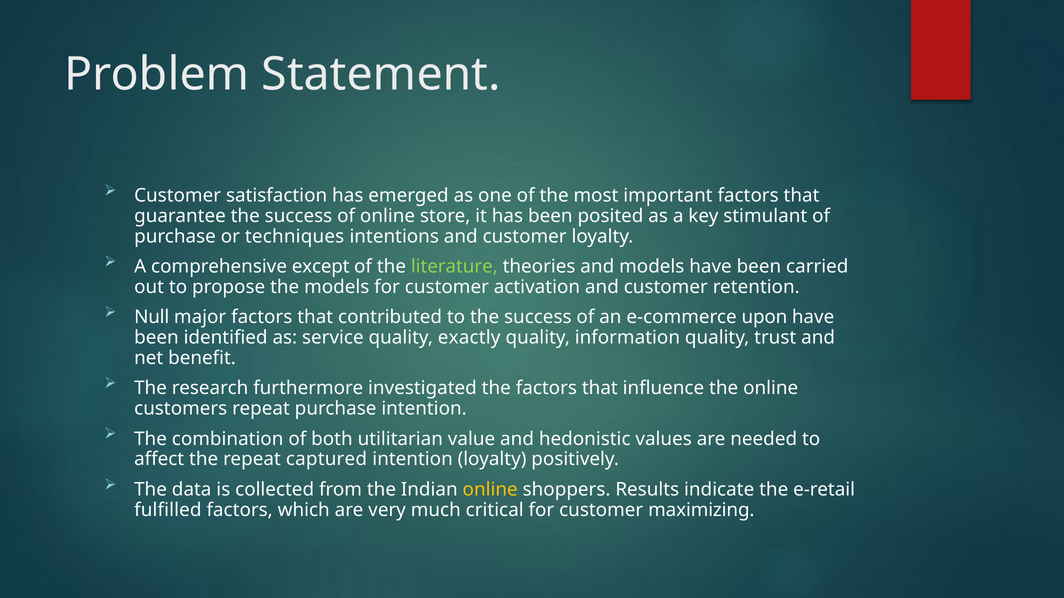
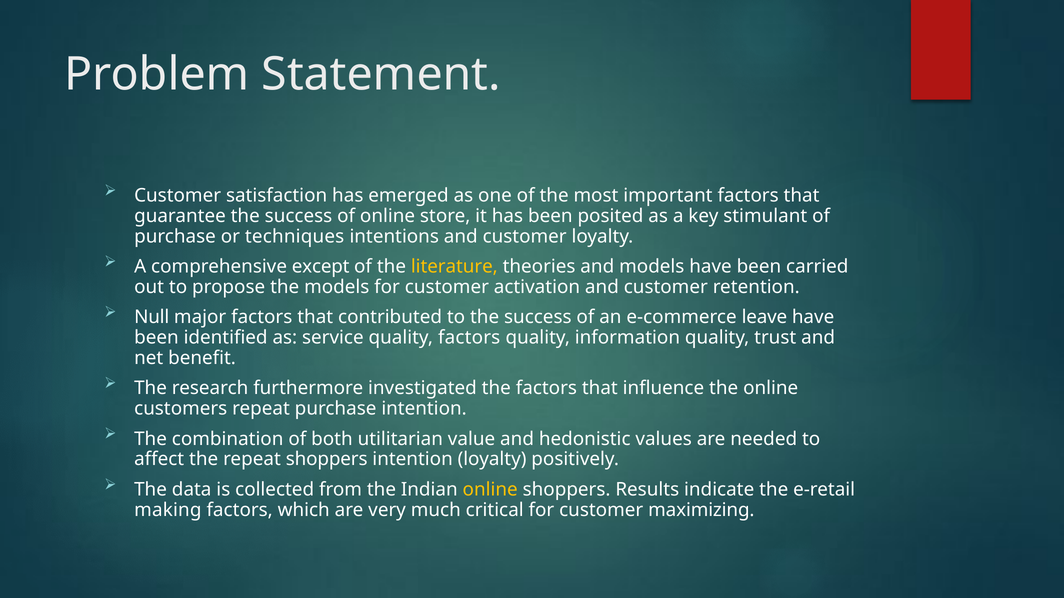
literature colour: light green -> yellow (454, 267)
upon: upon -> leave (764, 318)
quality exactly: exactly -> factors (469, 338)
repeat captured: captured -> shoppers (327, 460)
fulfilled: fulfilled -> making (168, 510)
